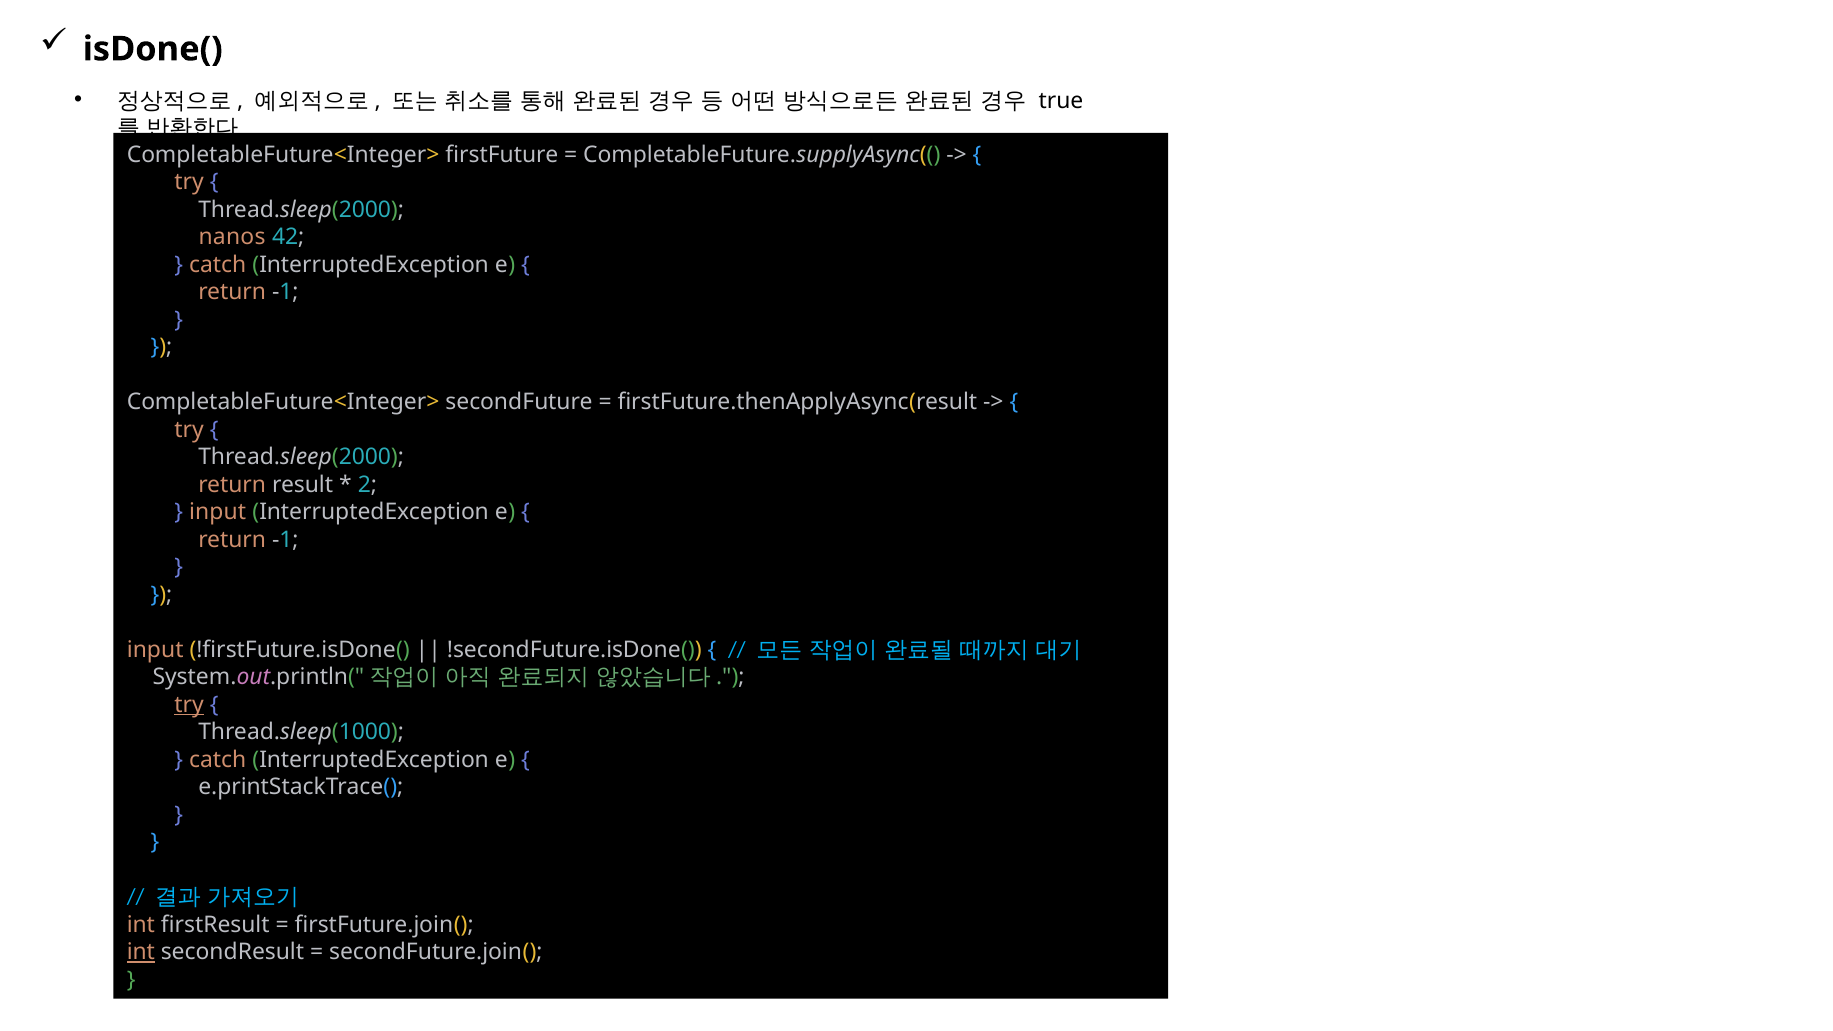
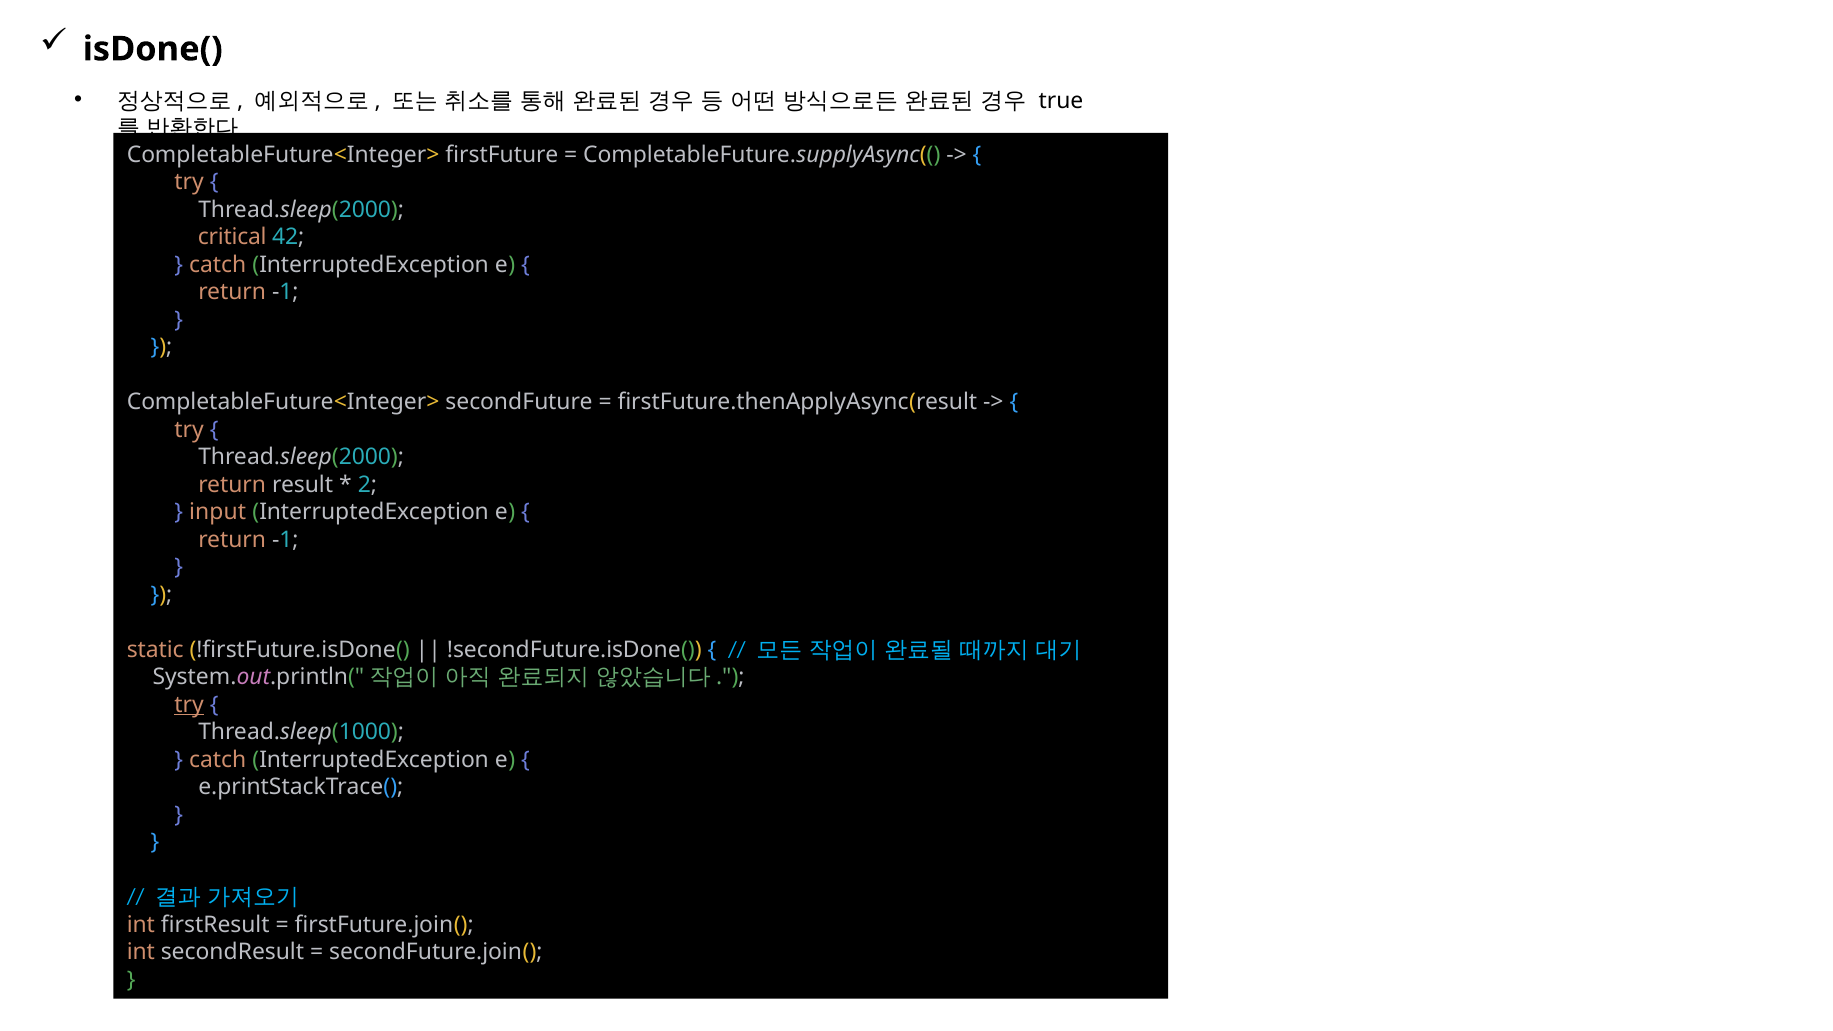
nanos: nanos -> critical (232, 237)
input: input -> static (155, 650)
int underline: present -> none (141, 952)
